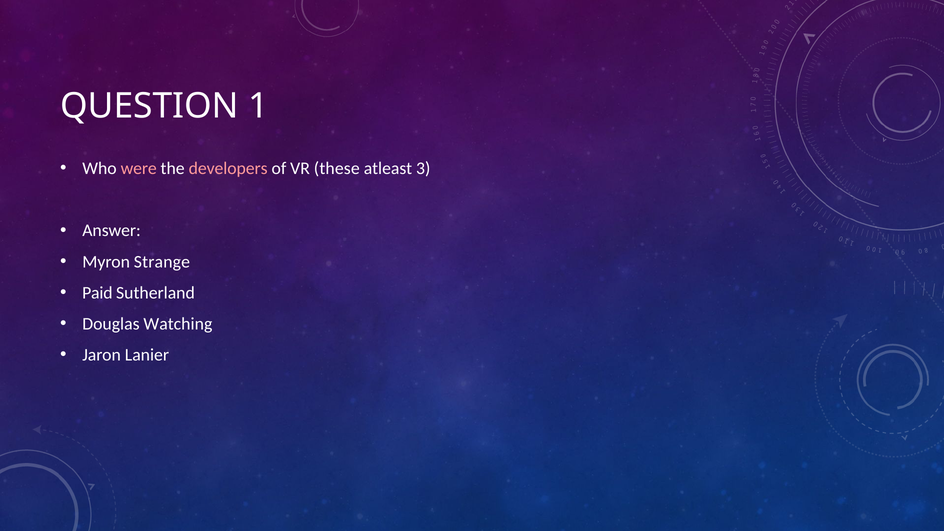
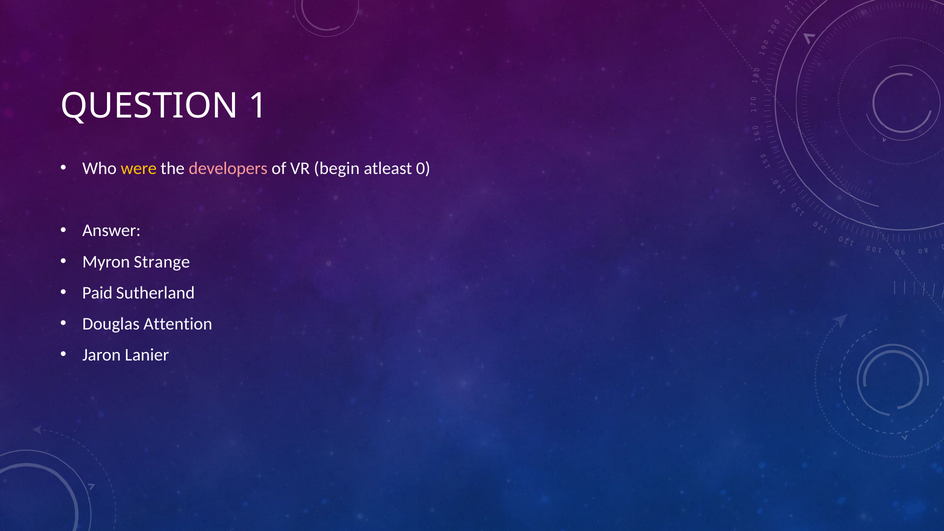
were colour: pink -> yellow (139, 168)
these: these -> begin (337, 168)
3: 3 -> 0 (423, 168)
Watching: Watching -> Attention (178, 324)
